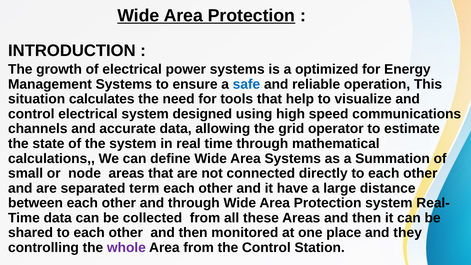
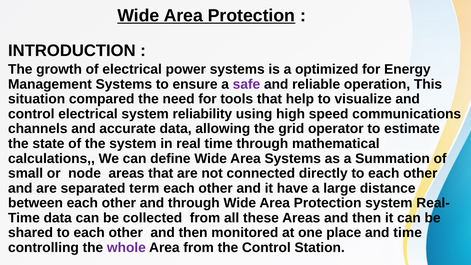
safe colour: blue -> purple (246, 84)
calculates: calculates -> compared (102, 99)
designed: designed -> reliability (202, 114)
and they: they -> time (408, 233)
